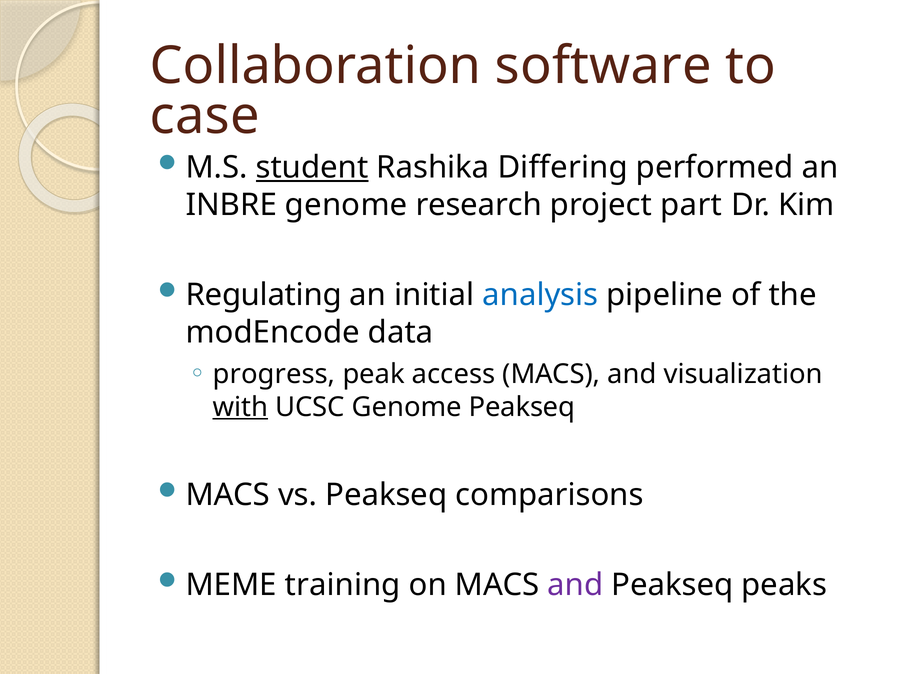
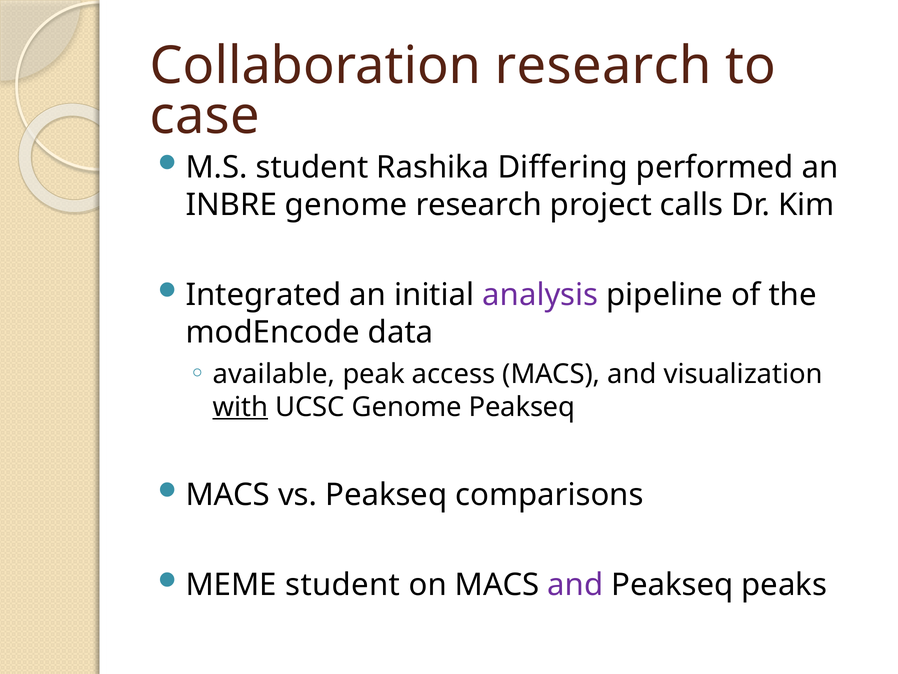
Collaboration software: software -> research (603, 66)
student underline: present -> none (312, 168)
part: part -> calls (692, 205)
Regulating: Regulating -> Integrated (264, 295)
analysis colour: blue -> purple (540, 295)
progress: progress -> available (274, 374)
MEME training: training -> student (343, 584)
